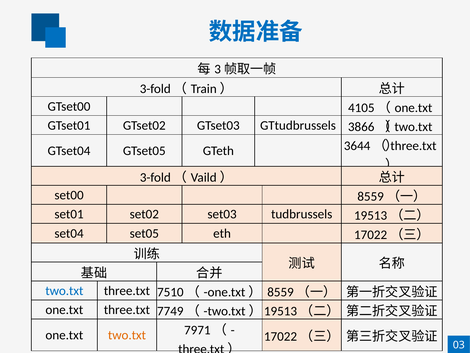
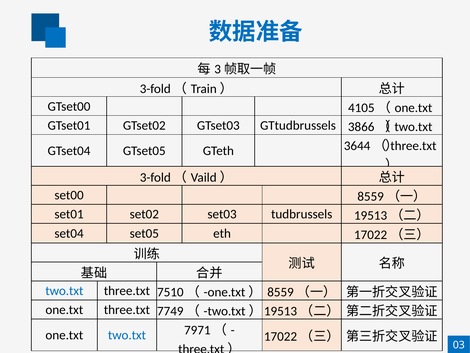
two.txt colour: orange -> blue (127, 335)
